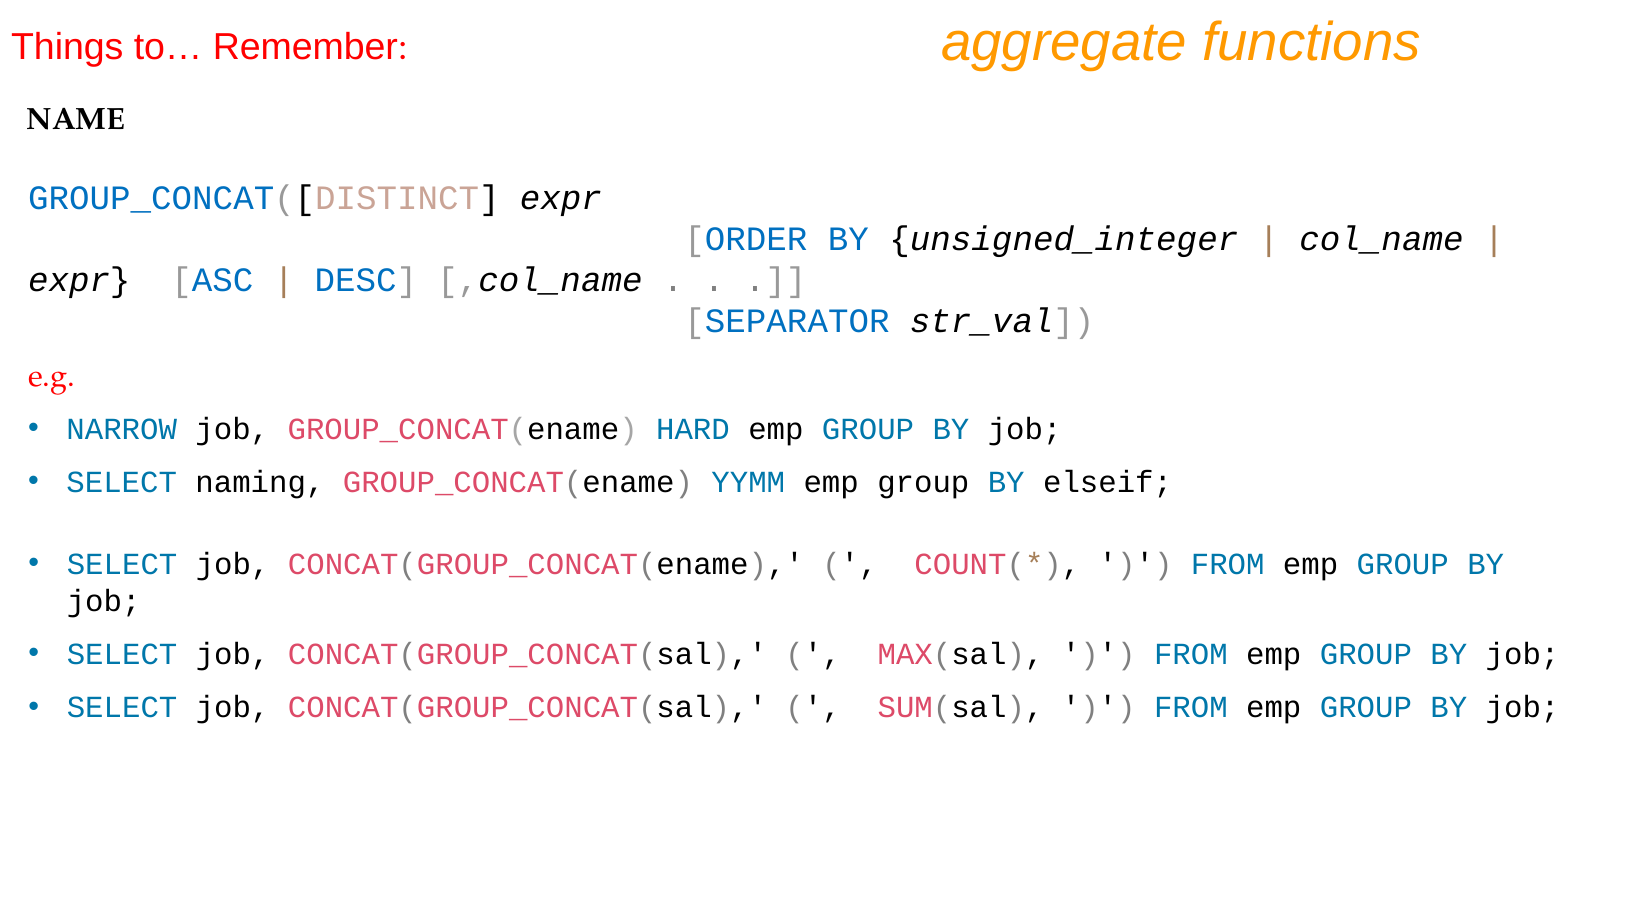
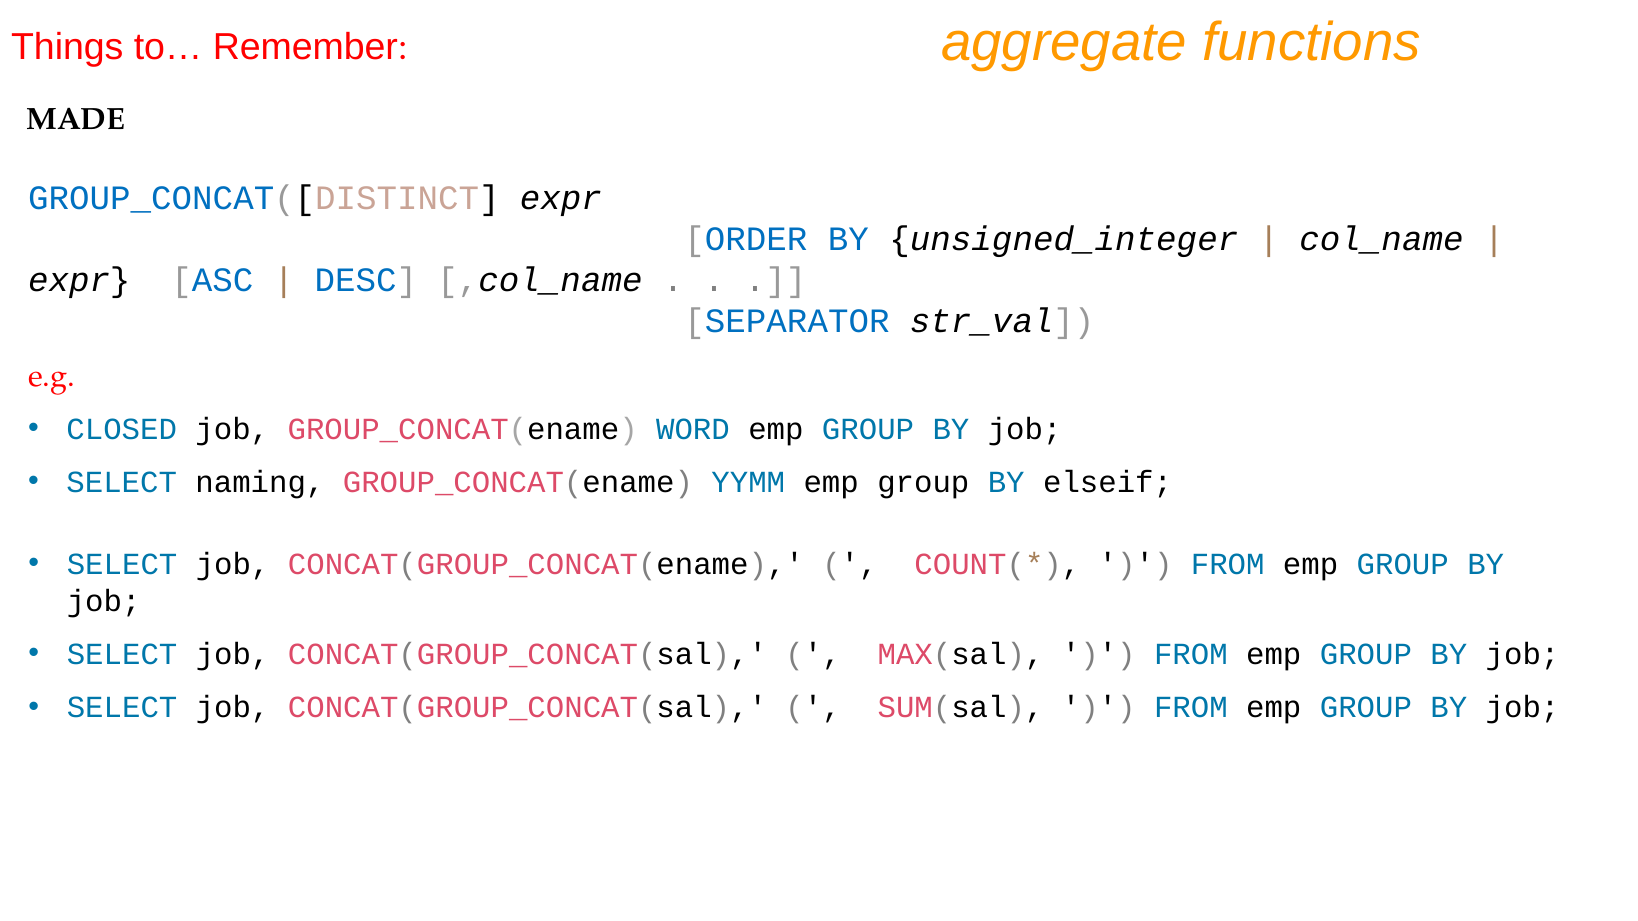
NAME: NAME -> MADE (76, 120)
NARROW: NARROW -> CLOSED (122, 429)
HARD: HARD -> WORD (693, 429)
